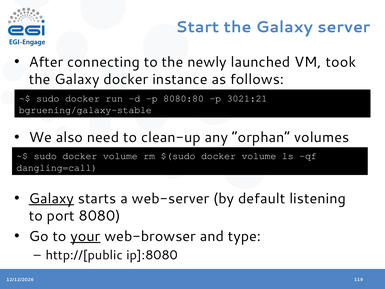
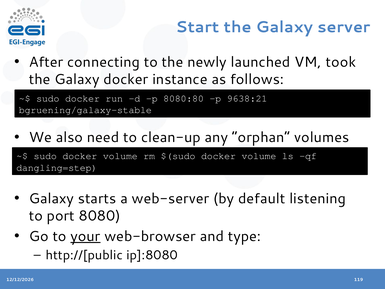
3021:21: 3021:21 -> 9638:21 (247, 98)
dangling=call: dangling=call -> dangling=step (57, 167)
Galaxy underline: present -> none (51, 198)
